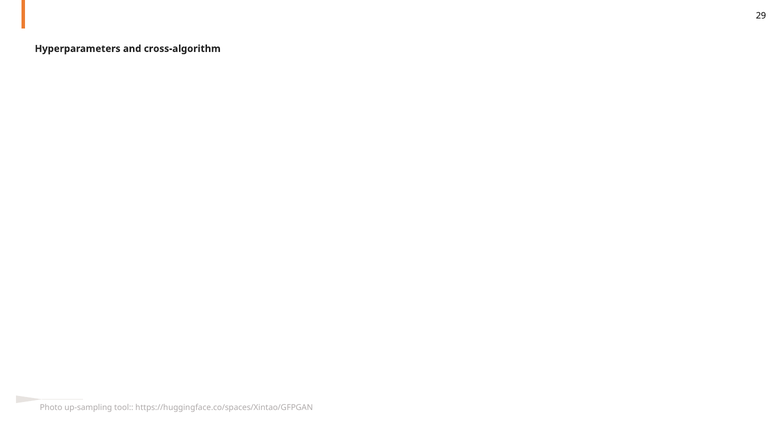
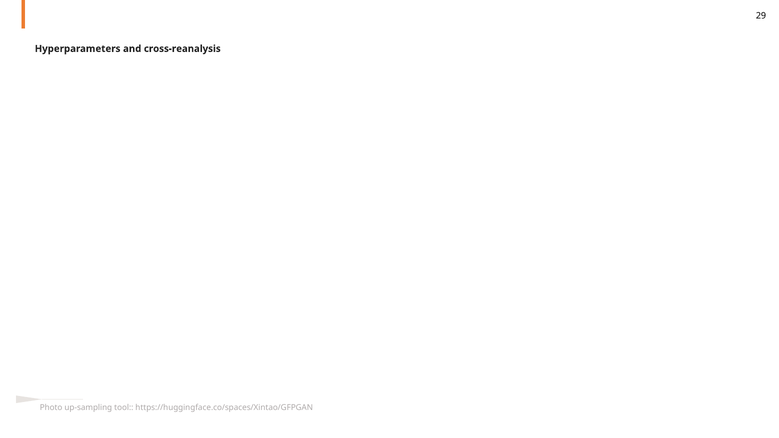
cross‑algorithm: cross‑algorithm -> cross‑reanalysis (182, 49)
